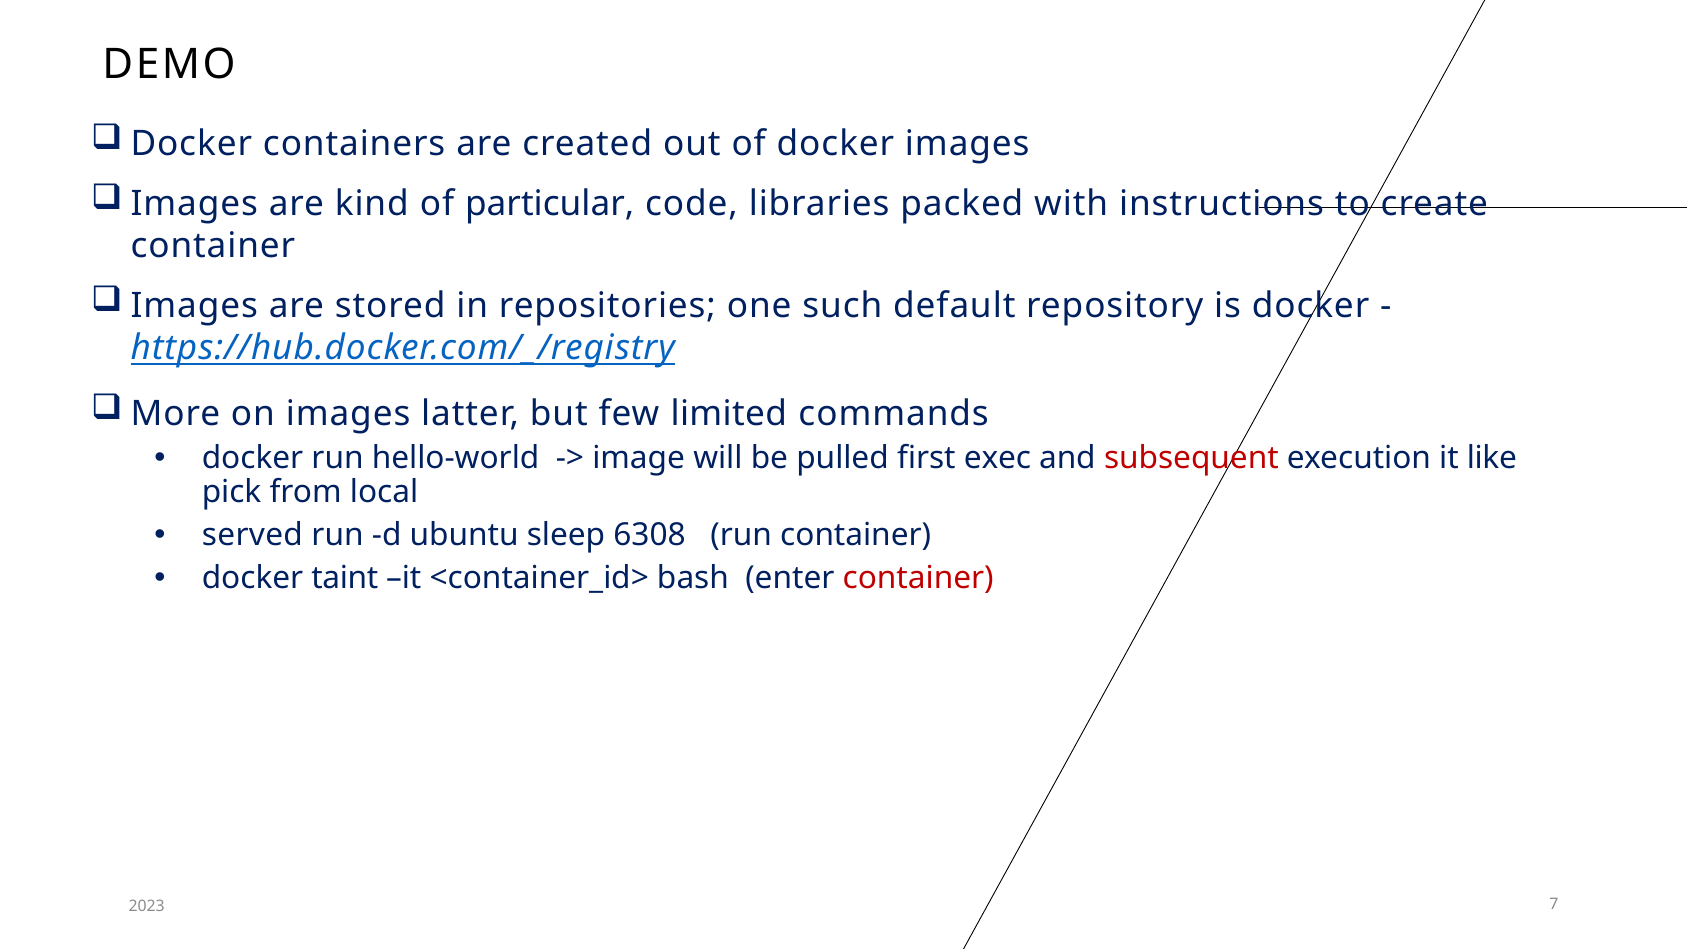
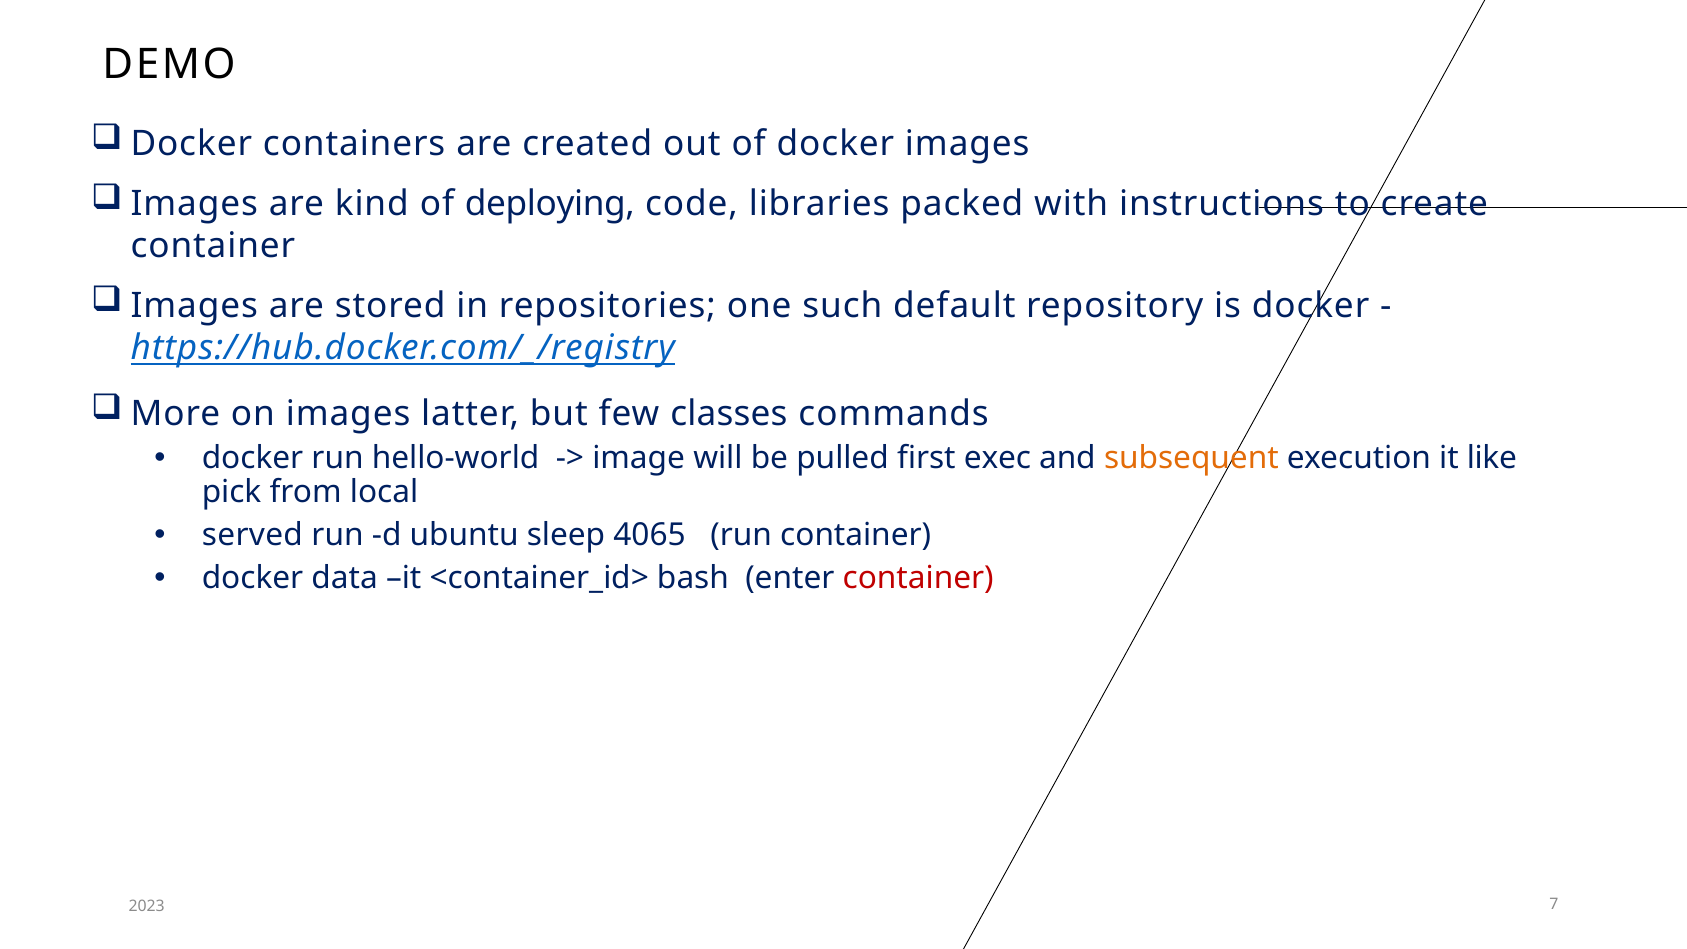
particular: particular -> deploying (550, 204)
limited: limited -> classes (729, 414)
subsequent colour: red -> orange (1191, 458)
6308: 6308 -> 4065 (650, 535)
taint: taint -> data (345, 578)
